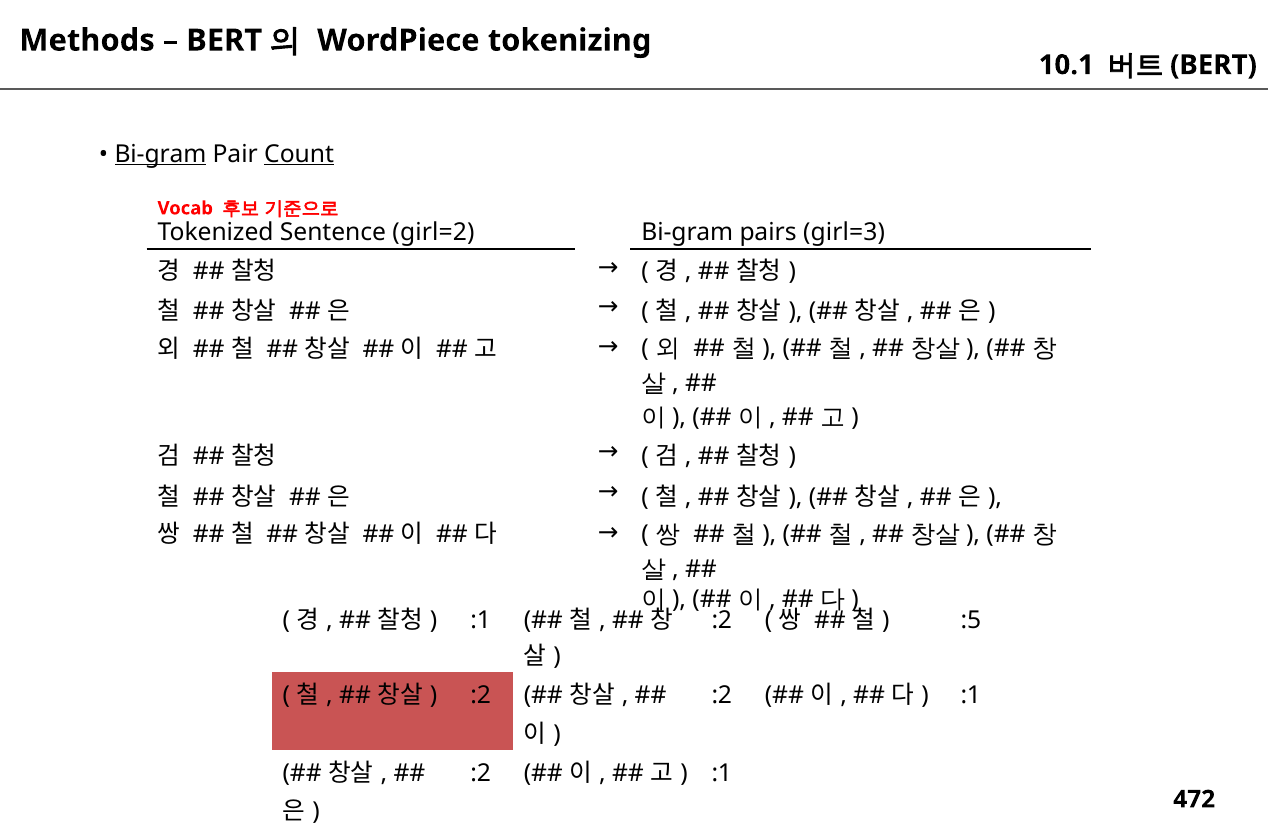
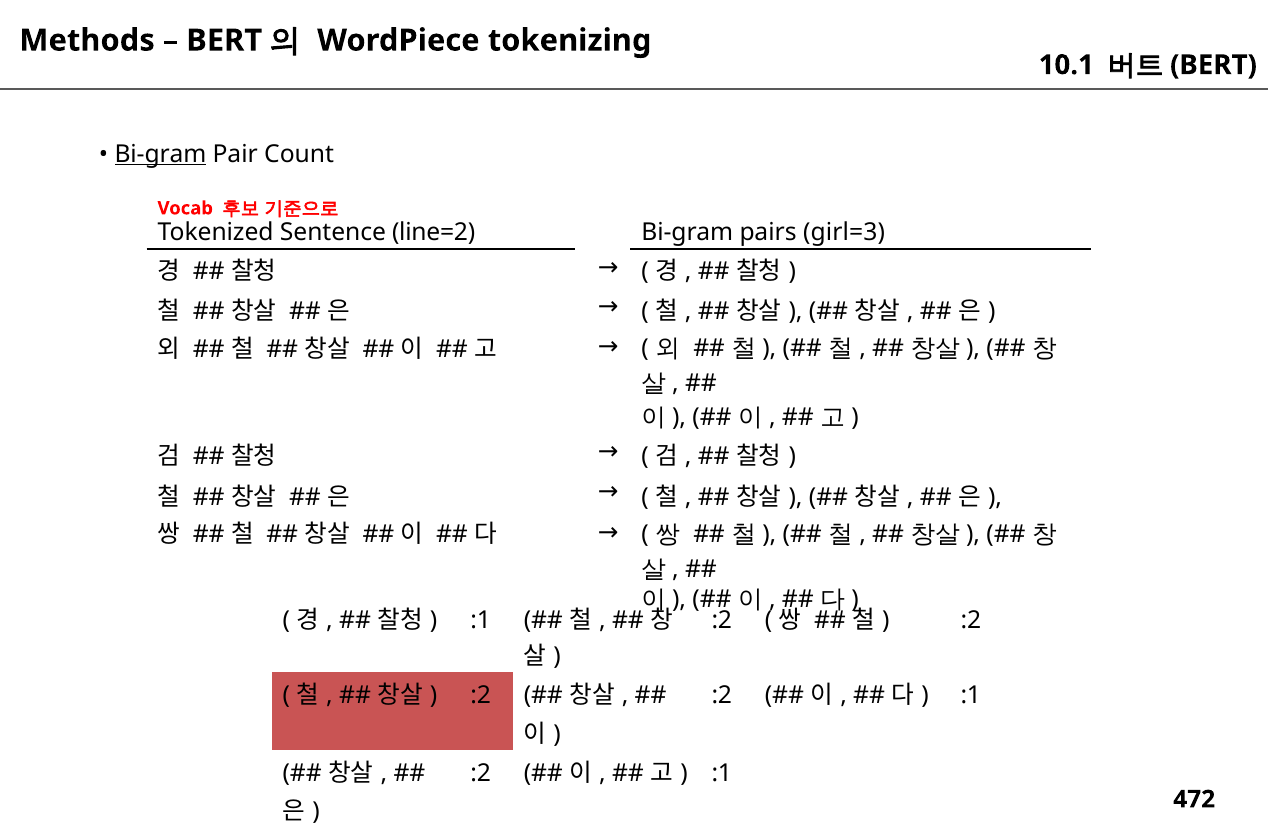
Count underline: present -> none (299, 154)
girl=2: girl=2 -> line=2 (434, 232)
:5: :5 -> :2 (971, 620)
